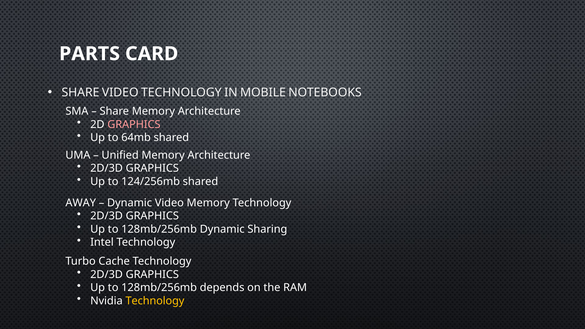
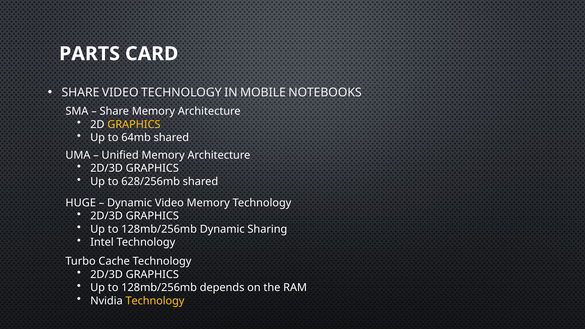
GRAPHICS colour: pink -> yellow (134, 125)
124/256mb: 124/256mb -> 628/256mb (151, 182)
AWAY: AWAY -> HUGE (81, 203)
